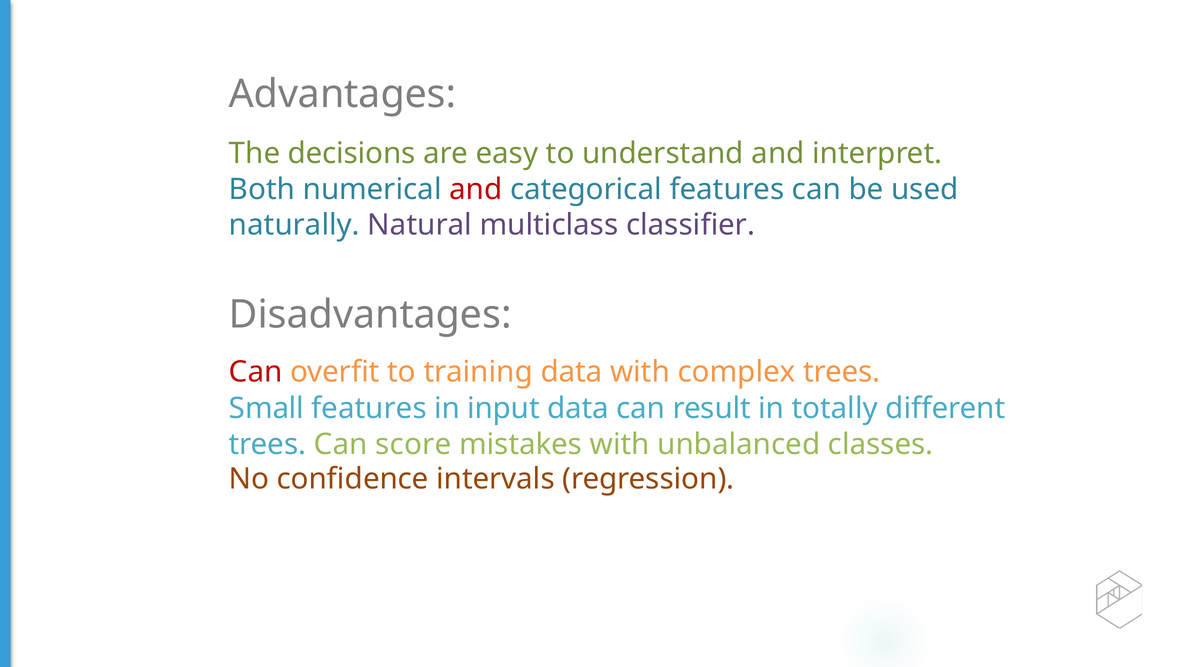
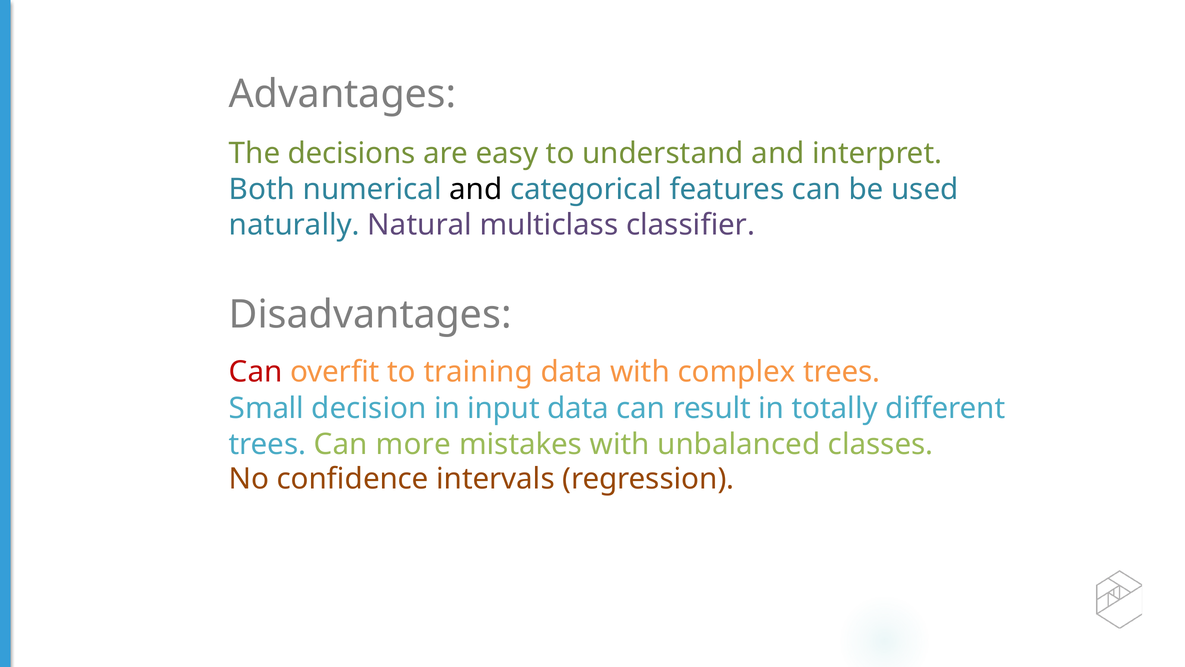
and colour: red -> black (476, 189)
Small features: features -> decision (369, 408)
score: score -> more (413, 444)
